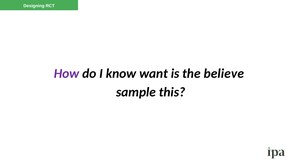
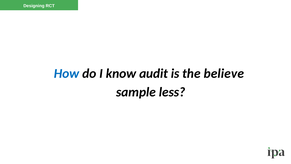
How colour: purple -> blue (67, 73)
want: want -> audit (154, 73)
this: this -> less (172, 92)
